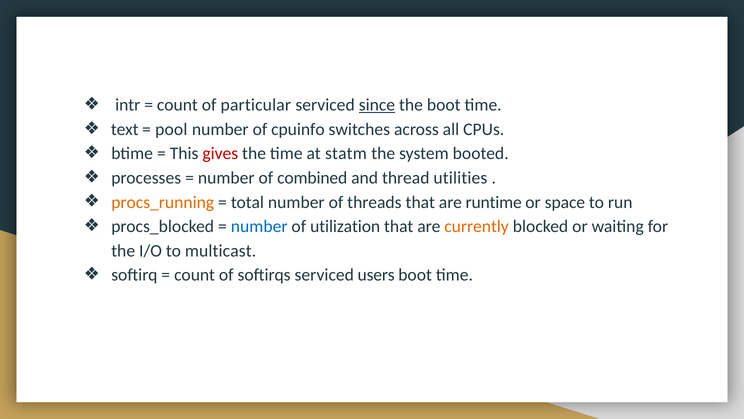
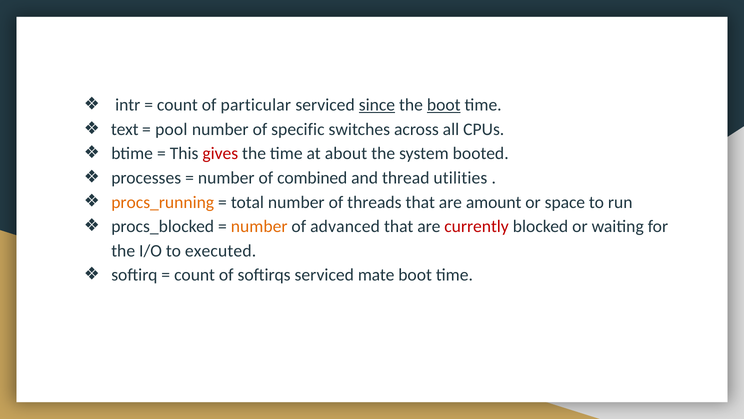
boot underline: none -> present (444, 105)
cpuinfo: cpuinfo -> specific (298, 129)
statm: statm -> about (346, 153)
runtime: runtime -> amount (494, 202)
number colour: blue -> orange (259, 226)
utilization: utilization -> advanced (345, 226)
currently colour: orange -> red (477, 226)
multicast: multicast -> executed (221, 251)
users: users -> mate (376, 275)
